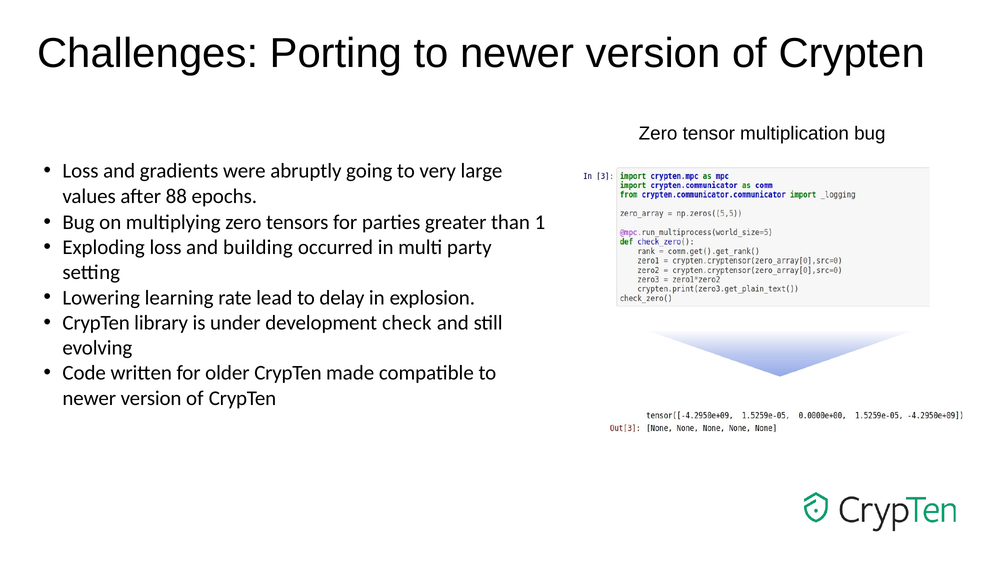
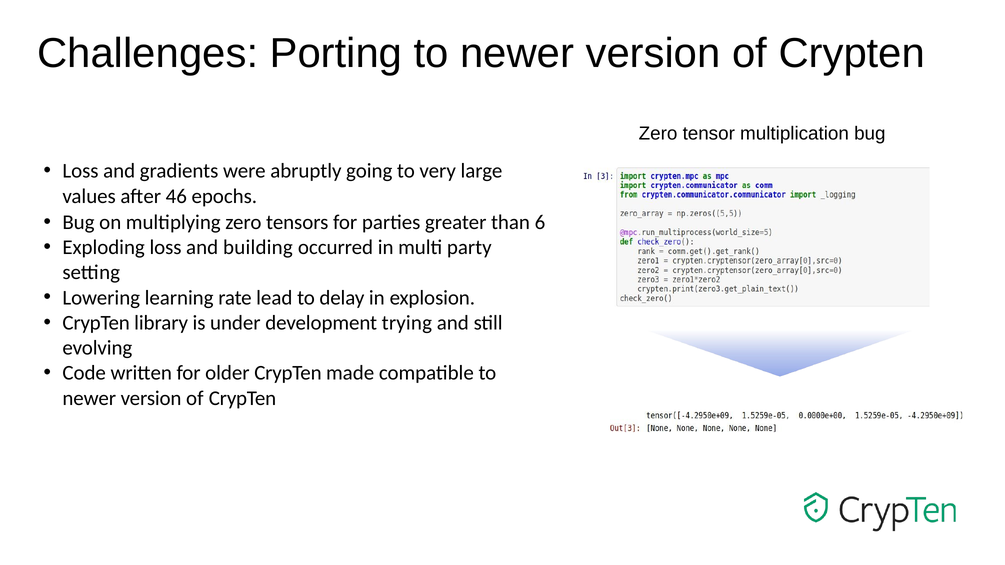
88: 88 -> 46 (176, 196)
1: 1 -> 6 (540, 222)
check: check -> trying (407, 323)
